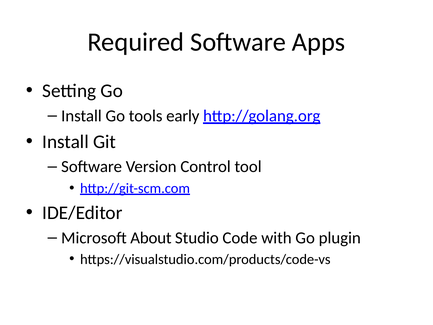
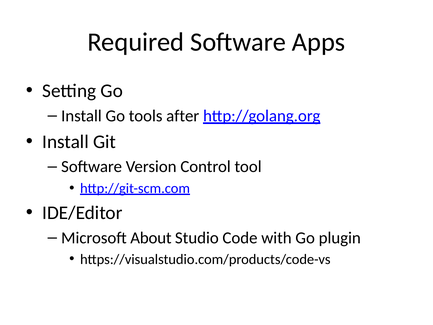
early: early -> after (183, 116)
